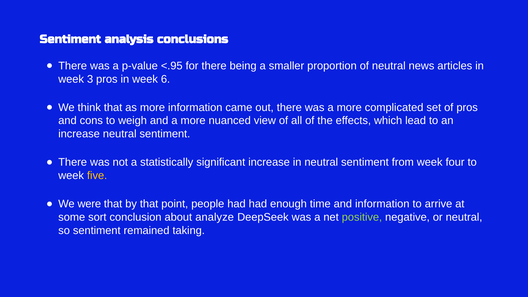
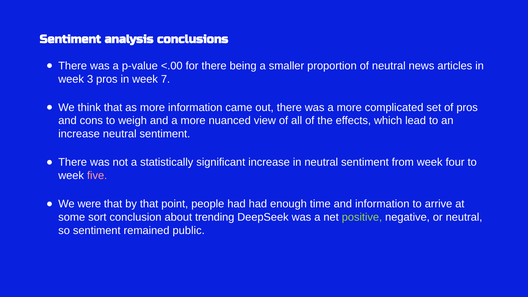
<.95: <.95 -> <.00 (172, 66)
6: 6 -> 7 (165, 79)
five colour: yellow -> pink (97, 176)
analyze: analyze -> trending (215, 217)
taking: taking -> public (189, 230)
